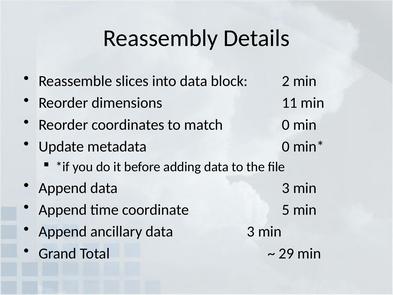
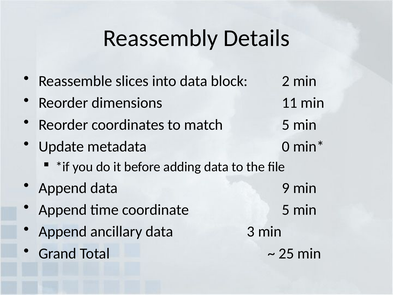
match 0: 0 -> 5 (286, 125)
Append data 3: 3 -> 9 (286, 188)
29: 29 -> 25 (286, 253)
